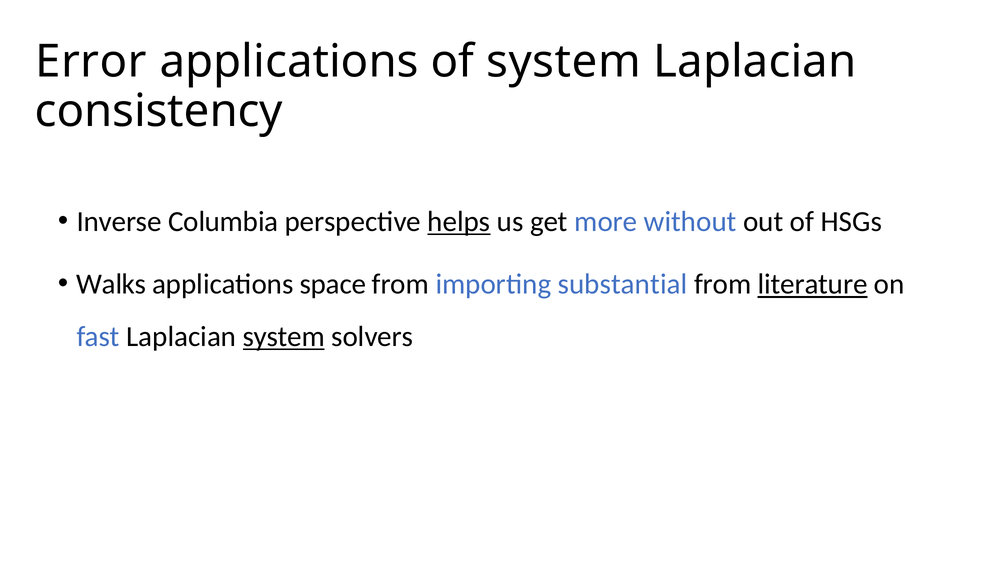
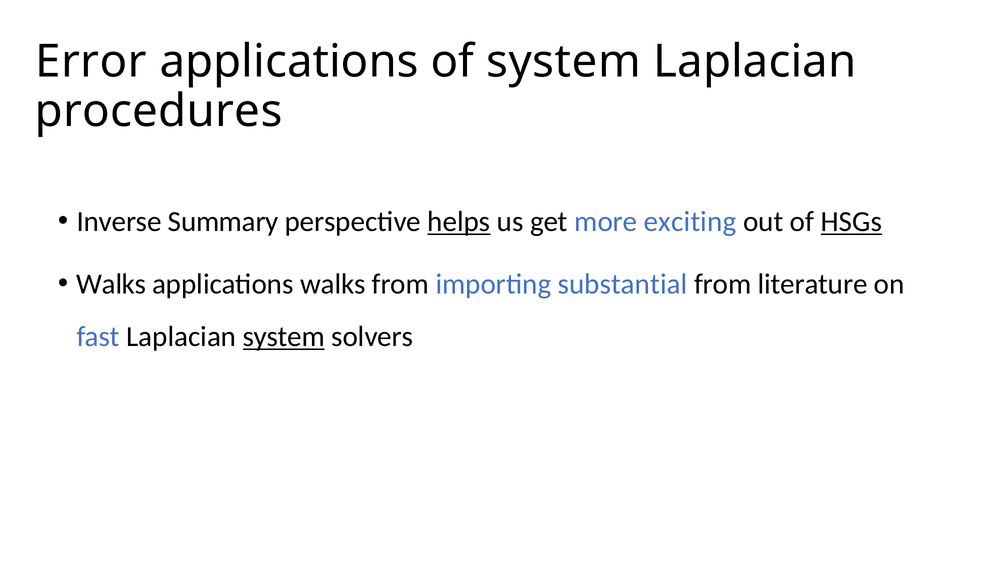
consistency: consistency -> procedures (159, 111)
Columbia: Columbia -> Summary (223, 222)
without: without -> exciting (690, 222)
HSGs underline: none -> present (851, 222)
applications space: space -> walks (333, 285)
literature underline: present -> none (813, 285)
